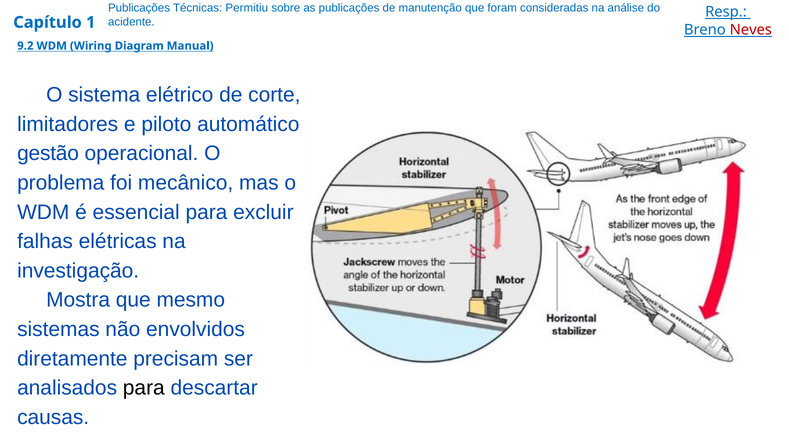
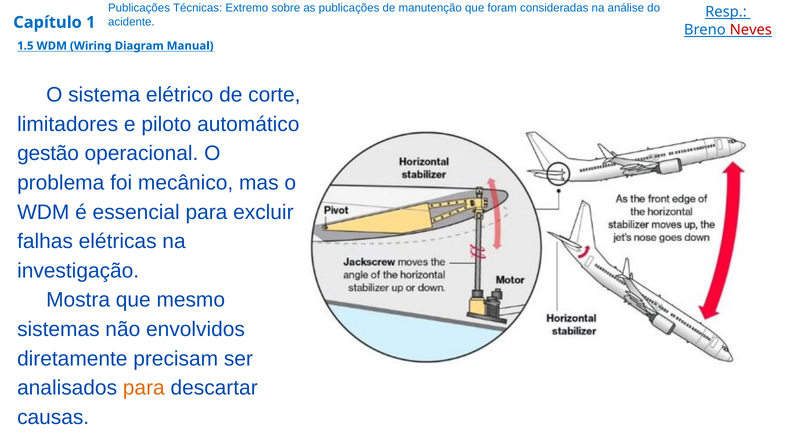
Permitiu: Permitiu -> Extremo (247, 8)
9.2: 9.2 -> 1.5 (25, 46)
para colour: black -> orange (144, 388)
